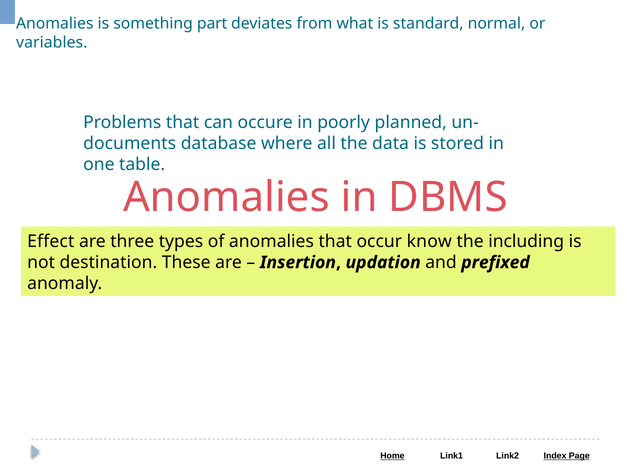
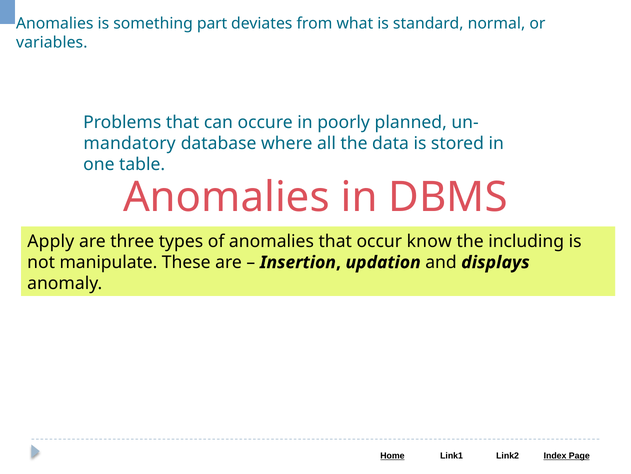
documents: documents -> mandatory (130, 143)
Effect: Effect -> Apply (51, 241)
destination: destination -> manipulate (108, 262)
prefixed: prefixed -> displays (495, 262)
